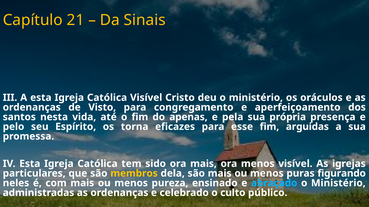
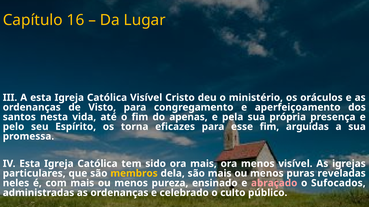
21: 21 -> 16 (76, 20)
Sinais: Sinais -> Lugar (145, 20)
figurando: figurando -> reveladas (342, 174)
abraçado colour: light blue -> pink (274, 183)
Ministério: Ministério -> Sufocados (338, 183)
